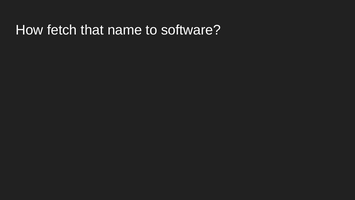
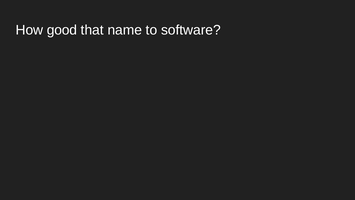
fetch: fetch -> good (62, 30)
